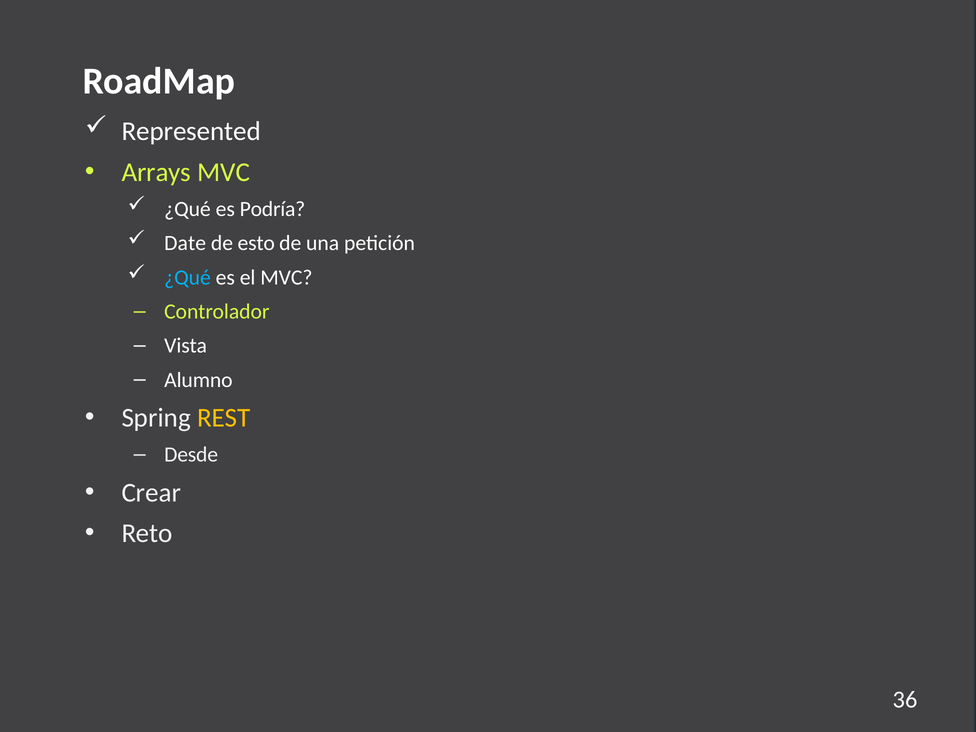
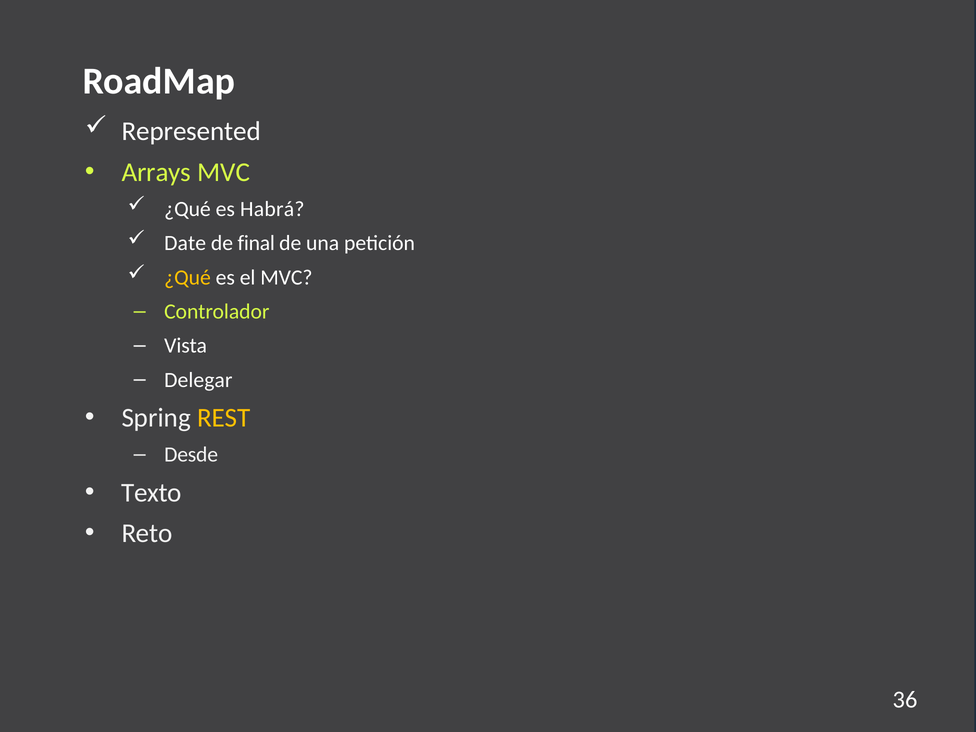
Podría: Podría -> Habrá (272, 209)
esto: esto -> final (256, 243)
¿Qué colour: light blue -> yellow (188, 278)
Alumno: Alumno -> Delegar (198, 380)
Crear: Crear -> Texto (151, 493)
